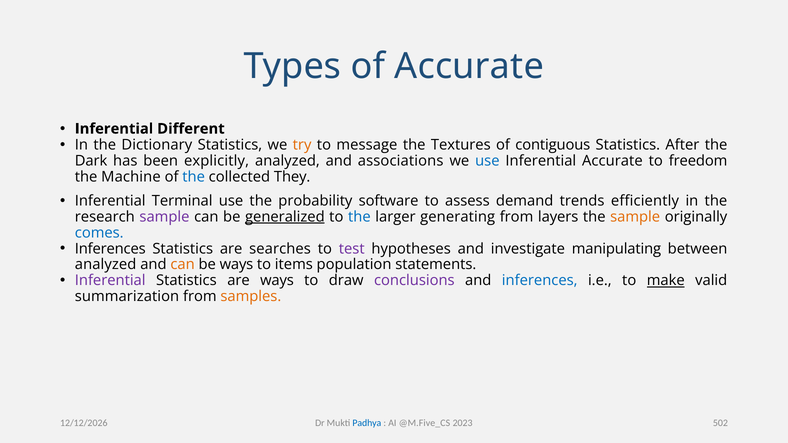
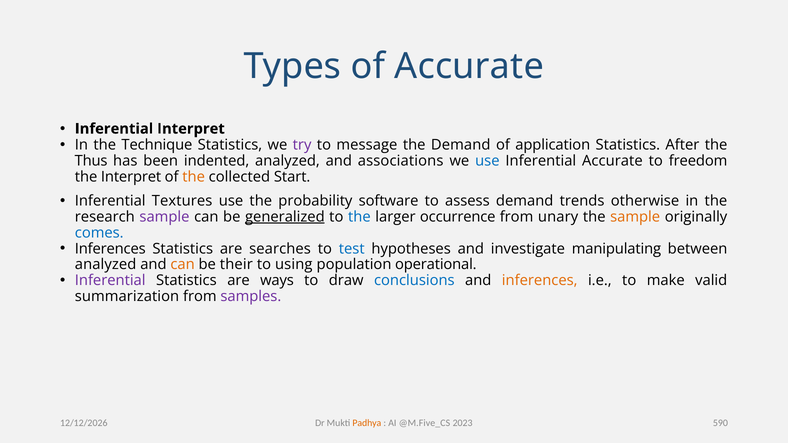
Inferential Different: Different -> Interpret (191, 129)
Dictionary: Dictionary -> Technique (157, 145)
try colour: orange -> purple (302, 145)
the Textures: Textures -> Demand (461, 145)
contiguous: contiguous -> application (553, 145)
Dark: Dark -> Thus (91, 161)
explicitly: explicitly -> indented (217, 161)
the Machine: Machine -> Interpret (131, 177)
the colour: blue -> orange (194, 177)
They: They -> Start (292, 177)
Terminal: Terminal -> Textures (182, 201)
efficiently: efficiently -> otherwise (645, 201)
generating: generating -> occurrence (458, 217)
layers: layers -> unary (558, 217)
test colour: purple -> blue (352, 249)
be ways: ways -> their (236, 265)
items: items -> using (294, 265)
statements: statements -> operational (436, 265)
conclusions colour: purple -> blue (414, 281)
inferences colour: blue -> orange (540, 281)
make underline: present -> none (666, 281)
samples colour: orange -> purple (251, 297)
Padhya colour: blue -> orange (367, 423)
502: 502 -> 590 (720, 423)
